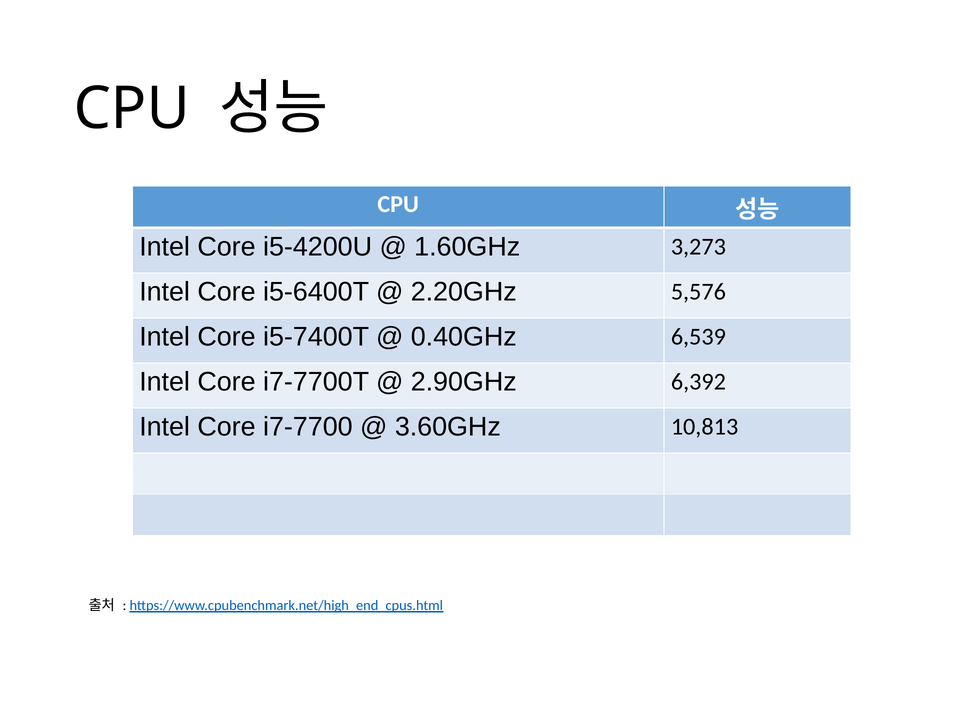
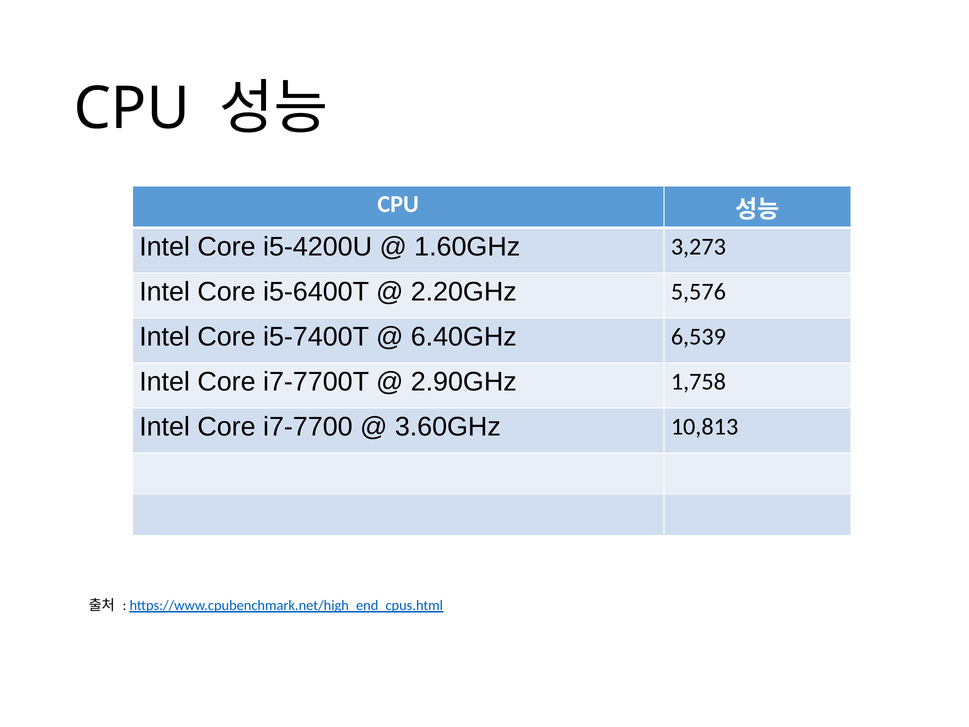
0.40GHz: 0.40GHz -> 6.40GHz (464, 337)
6,392: 6,392 -> 1,758 (698, 381)
